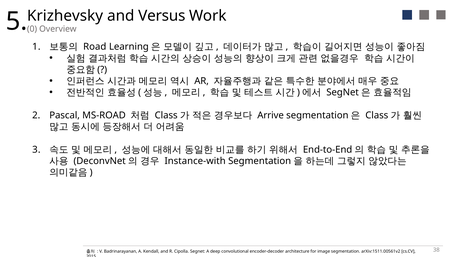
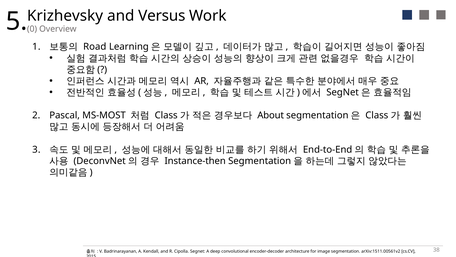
MS-ROAD: MS-ROAD -> MS-MOST (104, 115)
Arrive: Arrive -> About (271, 115)
Instance-with: Instance-with -> Instance-then (195, 161)
